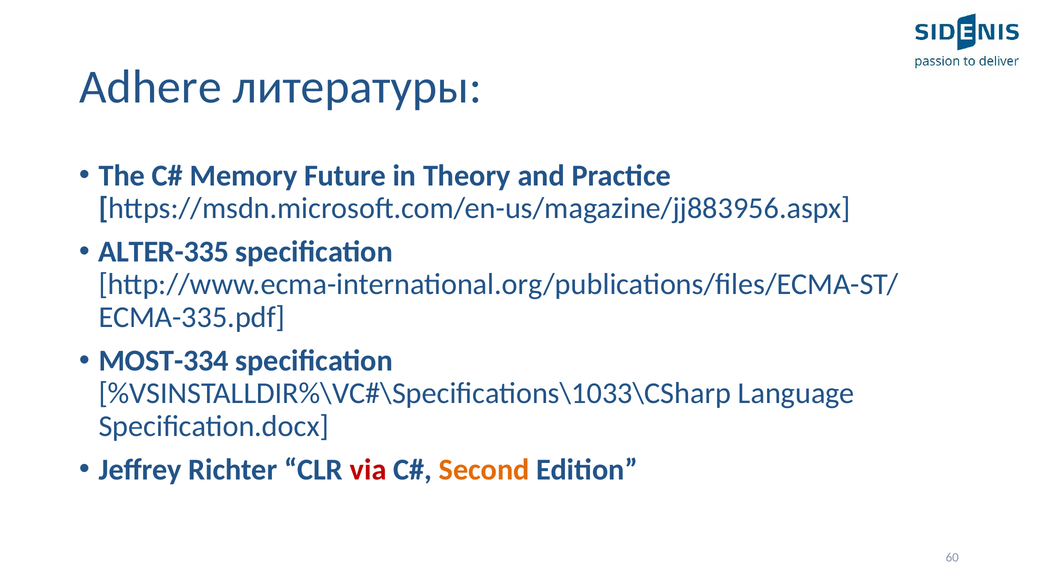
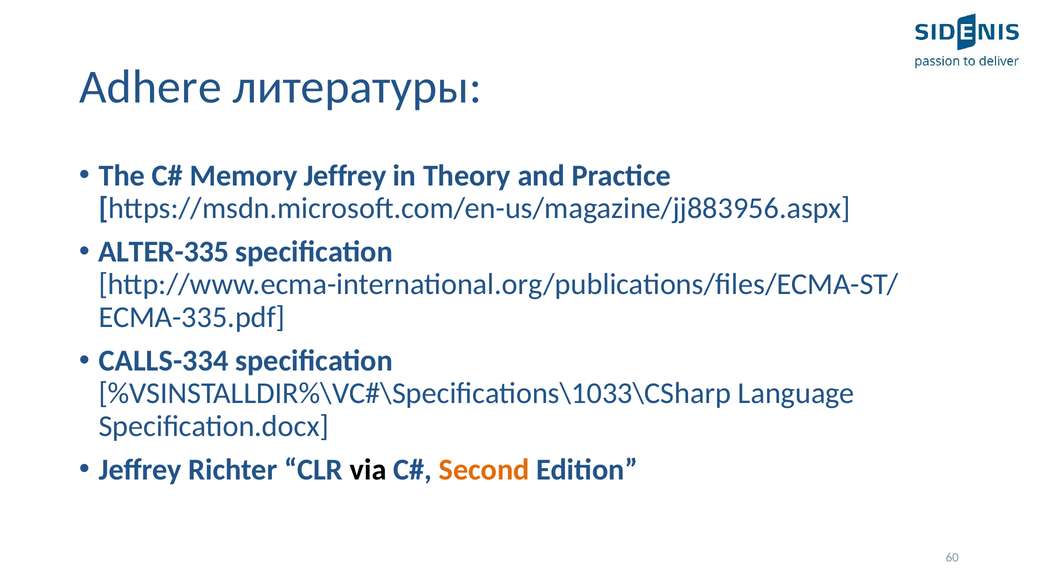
Memory Future: Future -> Jeffrey (345, 175)
MOST-334: MOST-334 -> CALLS-334 (163, 361)
via colour: red -> black (368, 470)
